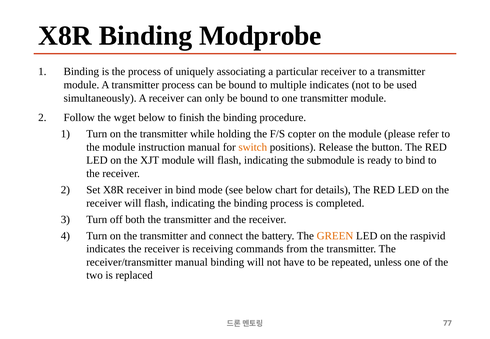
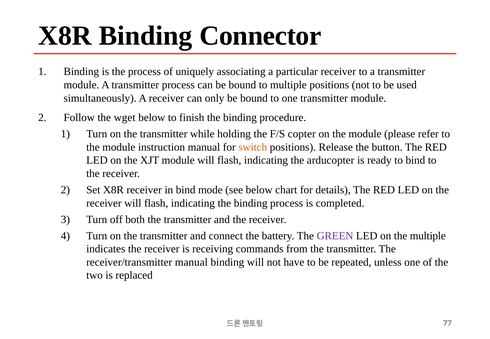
Modprobe: Modprobe -> Connector (260, 36)
multiple indicates: indicates -> positions (329, 85)
submodule: submodule -> arducopter (331, 160)
GREEN colour: orange -> purple (335, 236)
the raspivid: raspivid -> multiple (428, 236)
